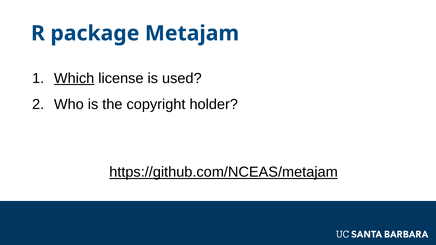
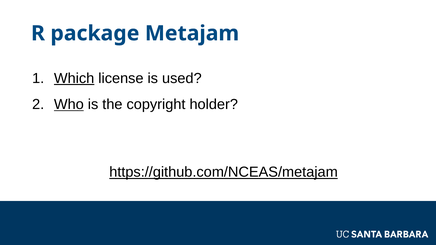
Who underline: none -> present (69, 105)
